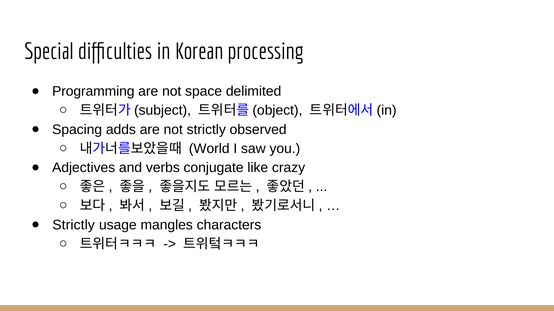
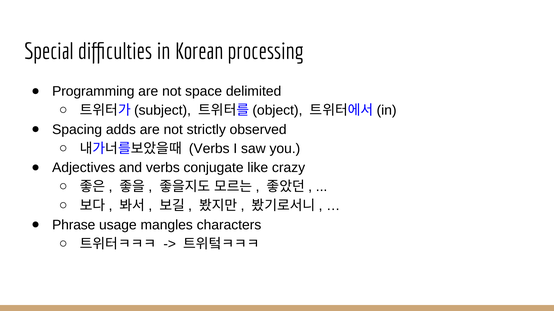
World: World -> Verbs (209, 149)
Strictly: Strictly -> Phrase (74, 225)
